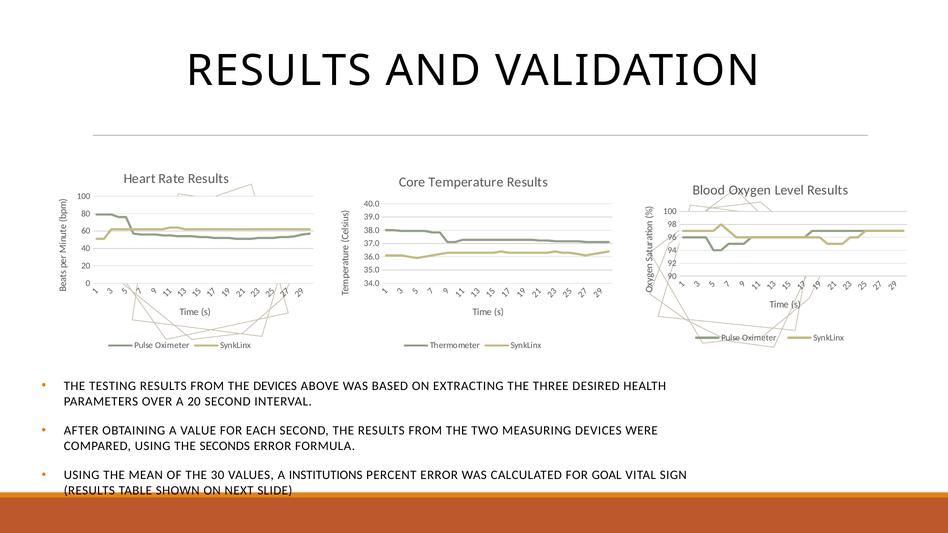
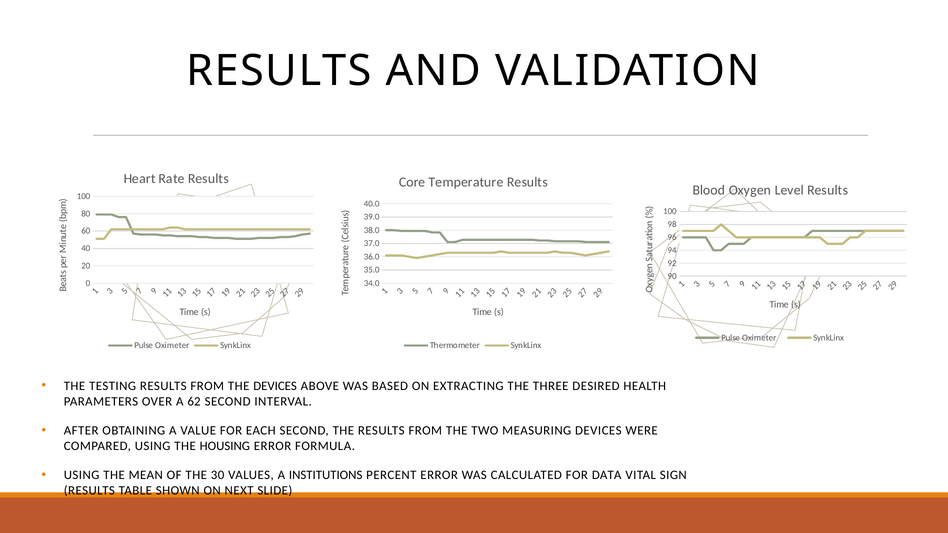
A 20: 20 -> 62 (194, 402)
SECONDS: SECONDS -> HOUSING (225, 446)
GOAL: GOAL -> DATA (607, 475)
